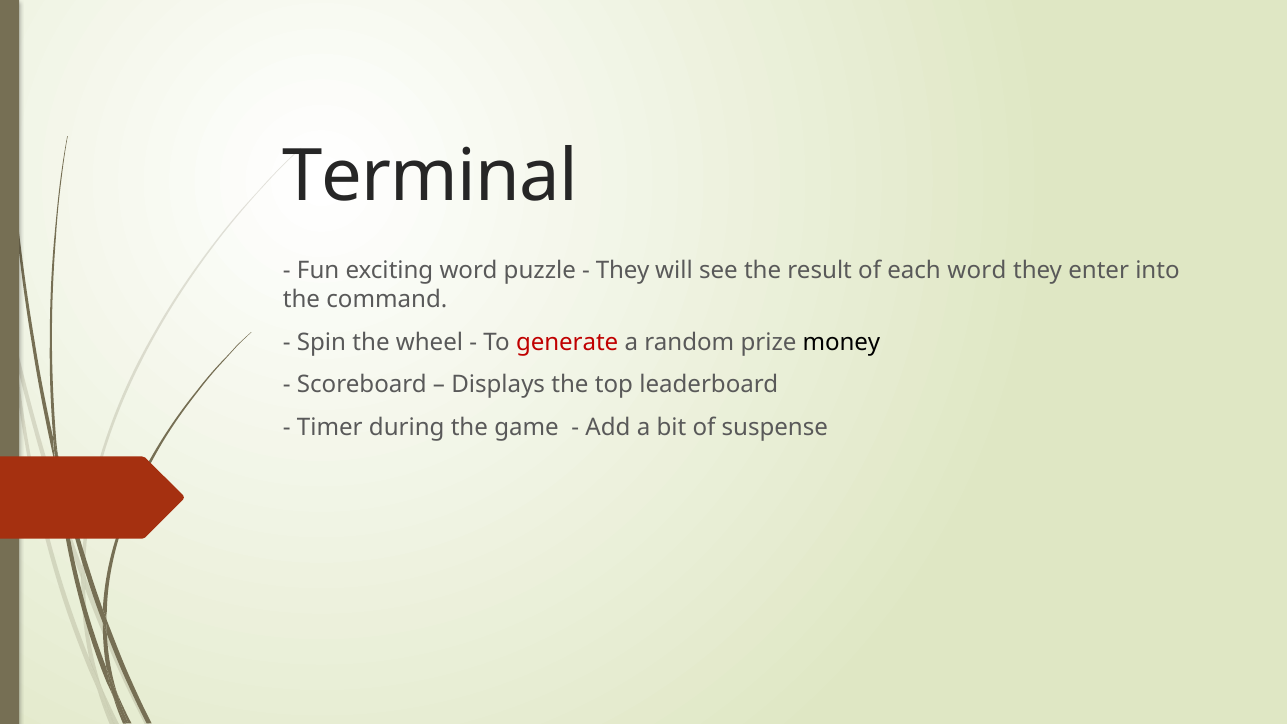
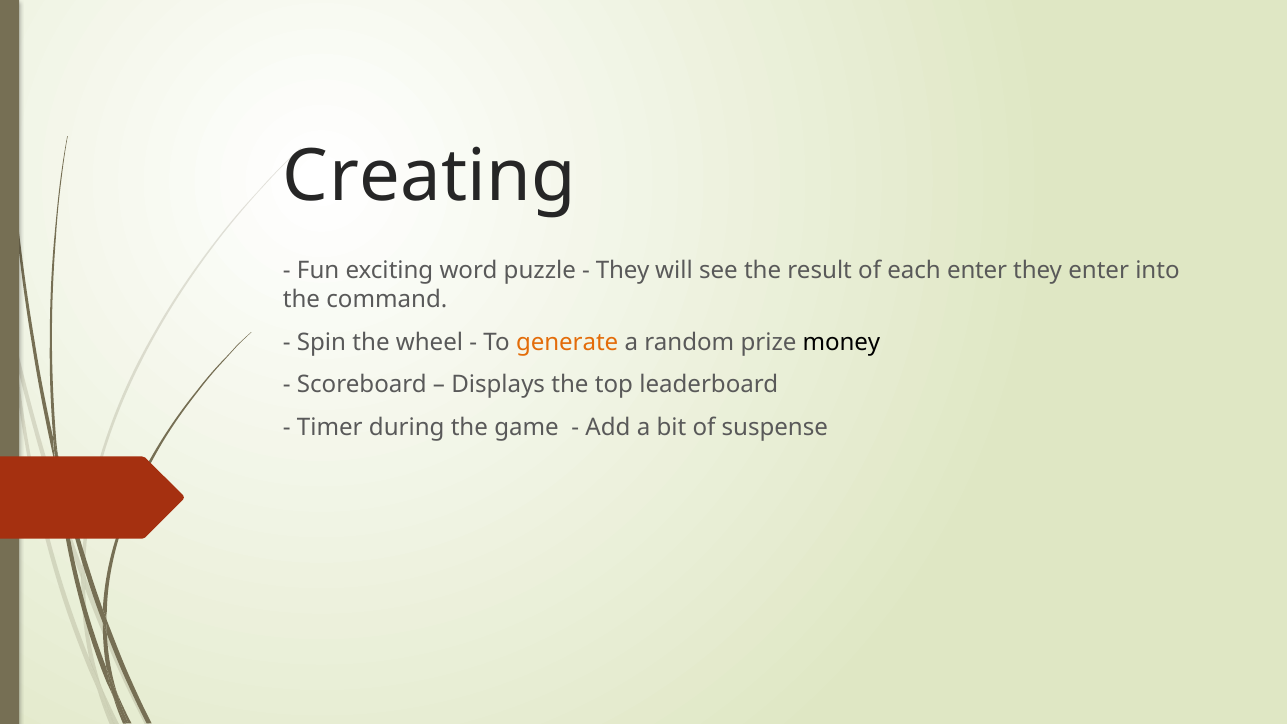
Terminal: Terminal -> Creating (430, 176)
each word: word -> enter (977, 271)
generate colour: red -> orange (567, 342)
